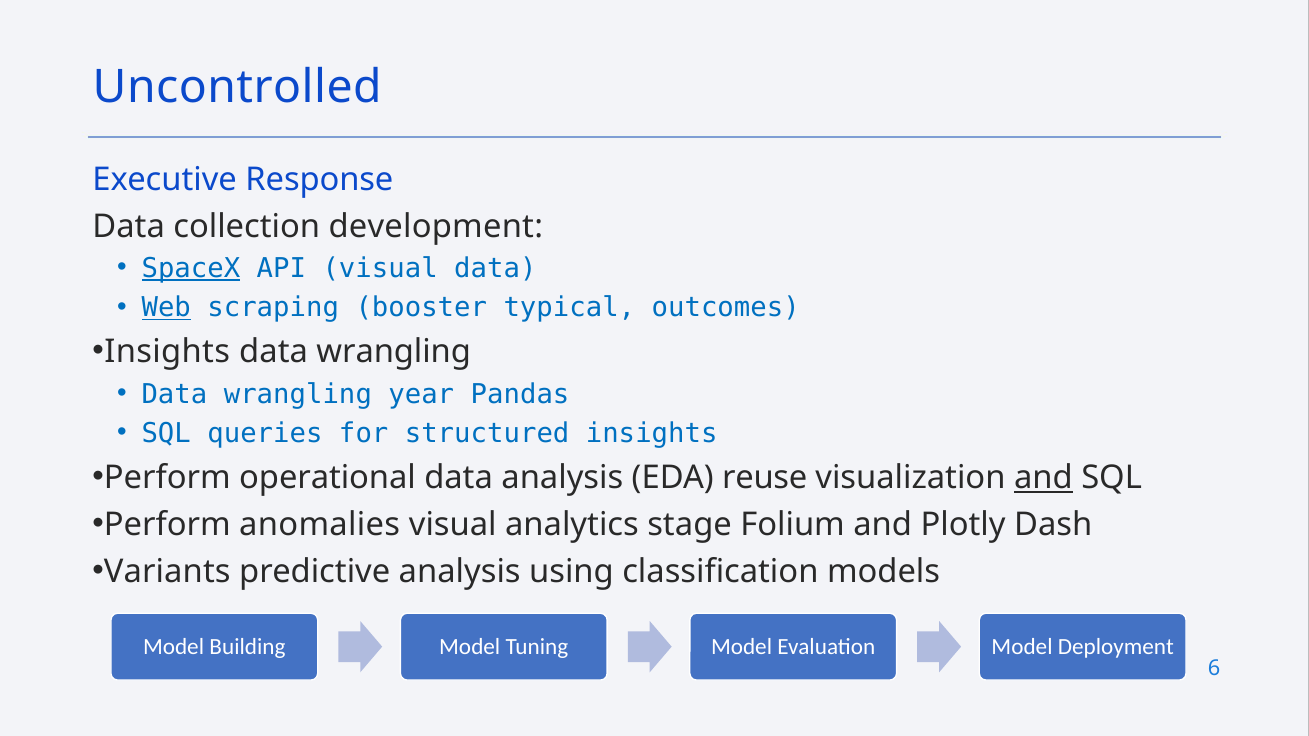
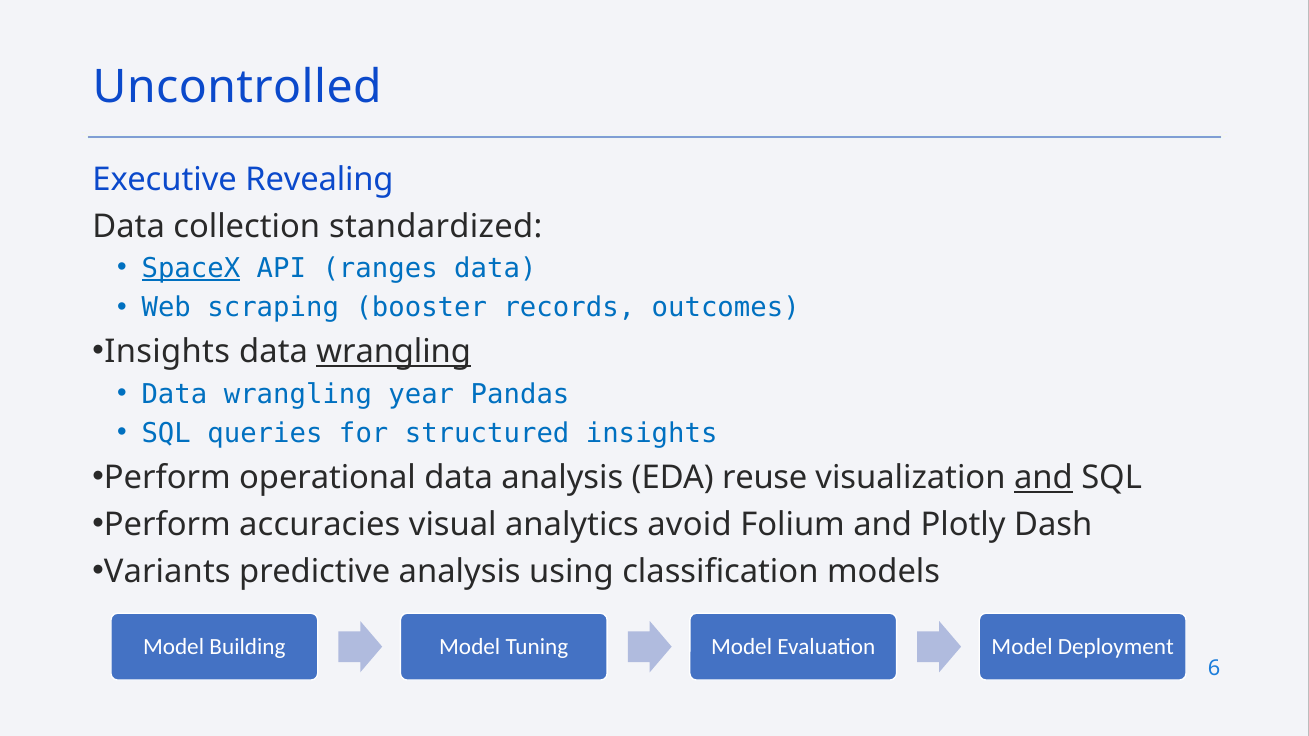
Response: Response -> Revealing (320, 179)
development: development -> standardized (436, 226)
API visual: visual -> ranges (380, 269)
Web underline: present -> none (166, 308)
typical: typical -> records (569, 308)
wrangling underline: none -> present (394, 352)
anomalies: anomalies -> accuracies (320, 525)
stage: stage -> avoid (689, 525)
